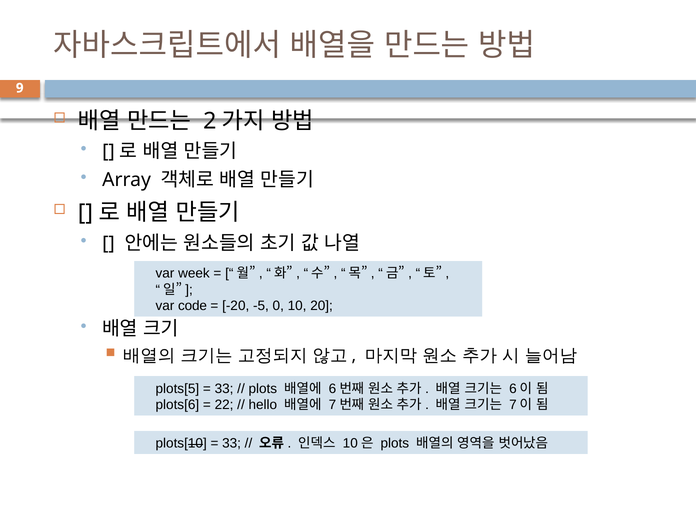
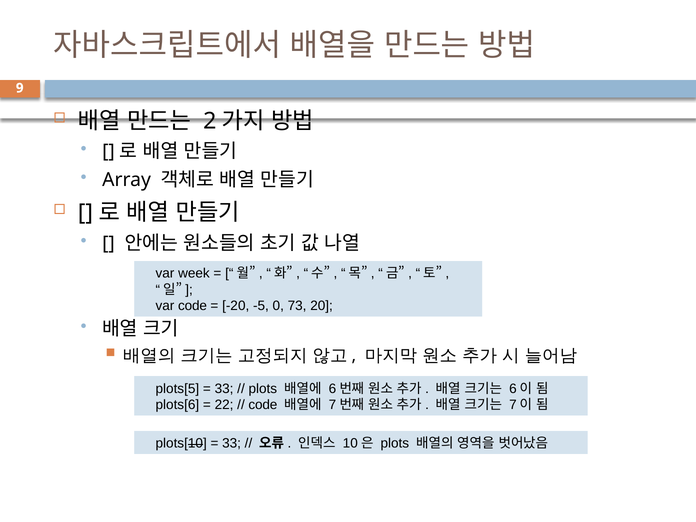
10: 10 -> 73 (297, 306)
hello: hello -> code (263, 405)
